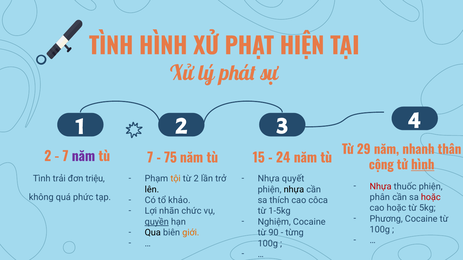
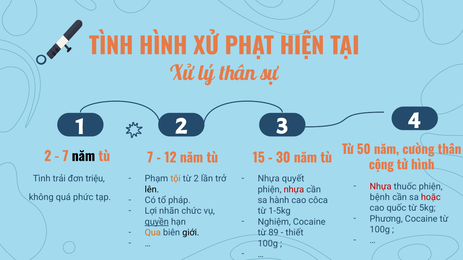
lý phát: phát -> thân (238, 73)
29: 29 -> 50 (364, 150)
nhanh: nhanh -> cường (418, 150)
năm colour: purple -> black (83, 157)
75: 75 -> 12 (170, 158)
24: 24 -> 30 (283, 158)
hình underline: present -> none (423, 165)
nhựa colour: black -> red (294, 190)
phân: phân -> bệnh (380, 198)
khảo: khảo -> pháp (179, 201)
thích: thích -> hành (279, 201)
cao hoặc: hoặc -> quốc (396, 208)
Qua colour: black -> orange (153, 233)
giới colour: orange -> black (191, 233)
90: 90 -> 89 (273, 233)
từng: từng -> thiết (294, 233)
